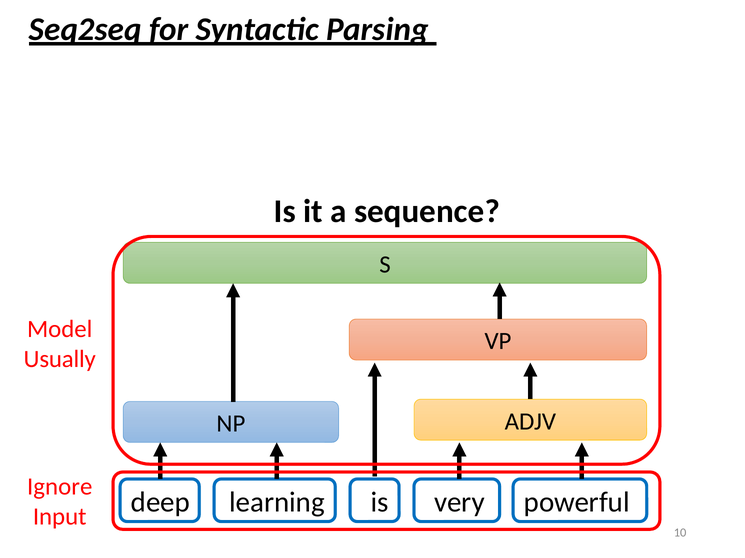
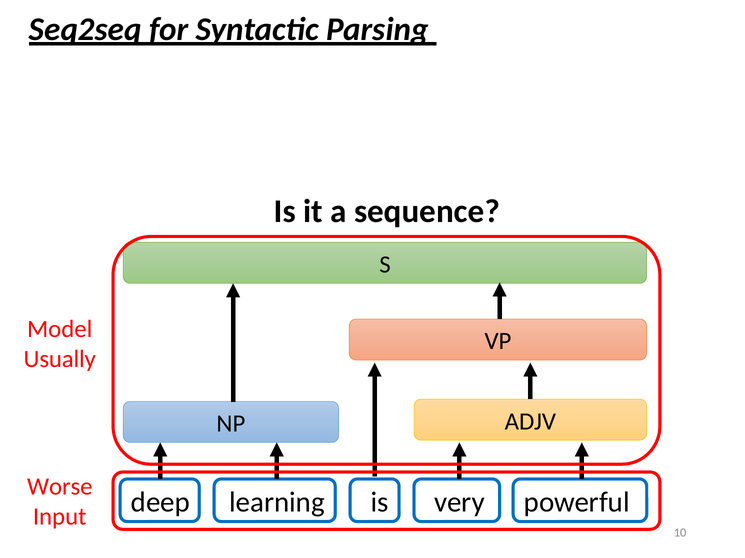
Ignore: Ignore -> Worse (60, 487)
